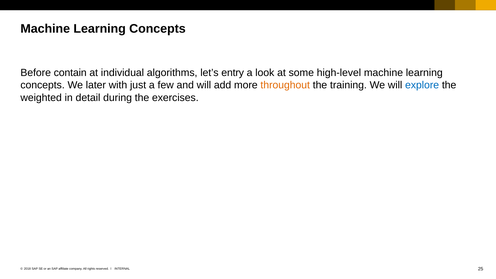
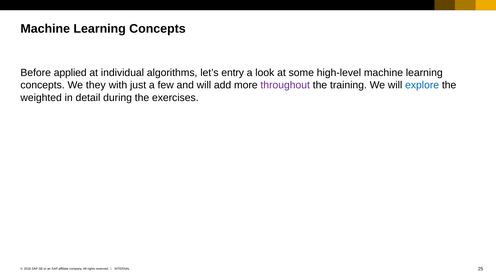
contain: contain -> applied (70, 73)
later: later -> they (96, 85)
throughout colour: orange -> purple (285, 85)
